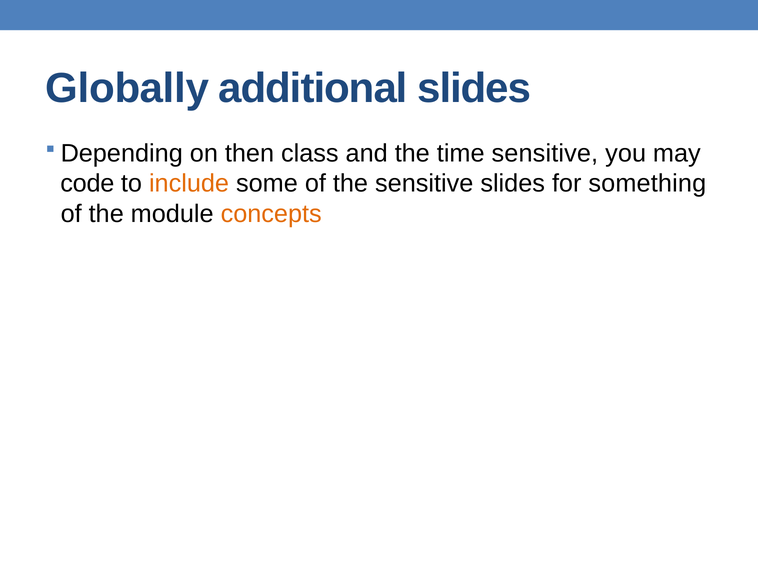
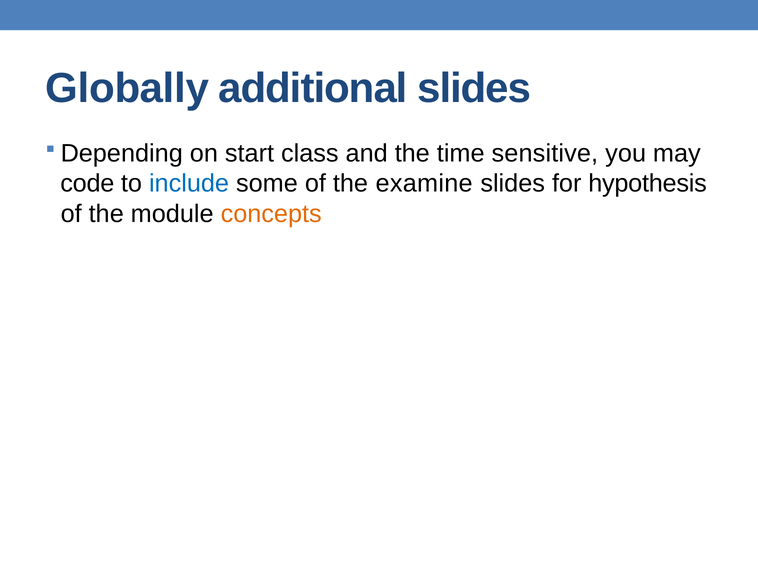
then: then -> start (250, 153)
include colour: orange -> blue (189, 184)
the sensitive: sensitive -> examine (424, 184)
something: something -> hypothesis (648, 184)
